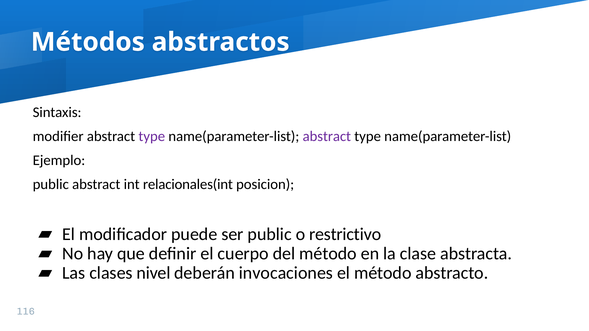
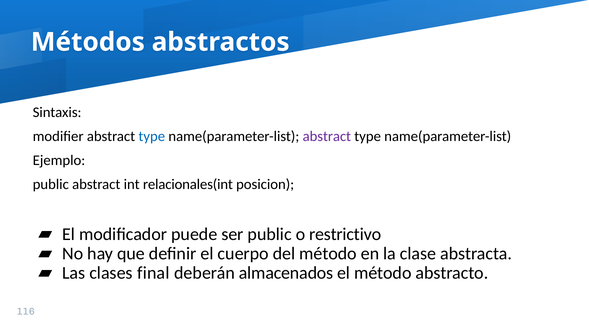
type colour: purple -> blue (152, 136)
nivel: nivel -> final (153, 273)
invocaciones: invocaciones -> almacenados (286, 273)
